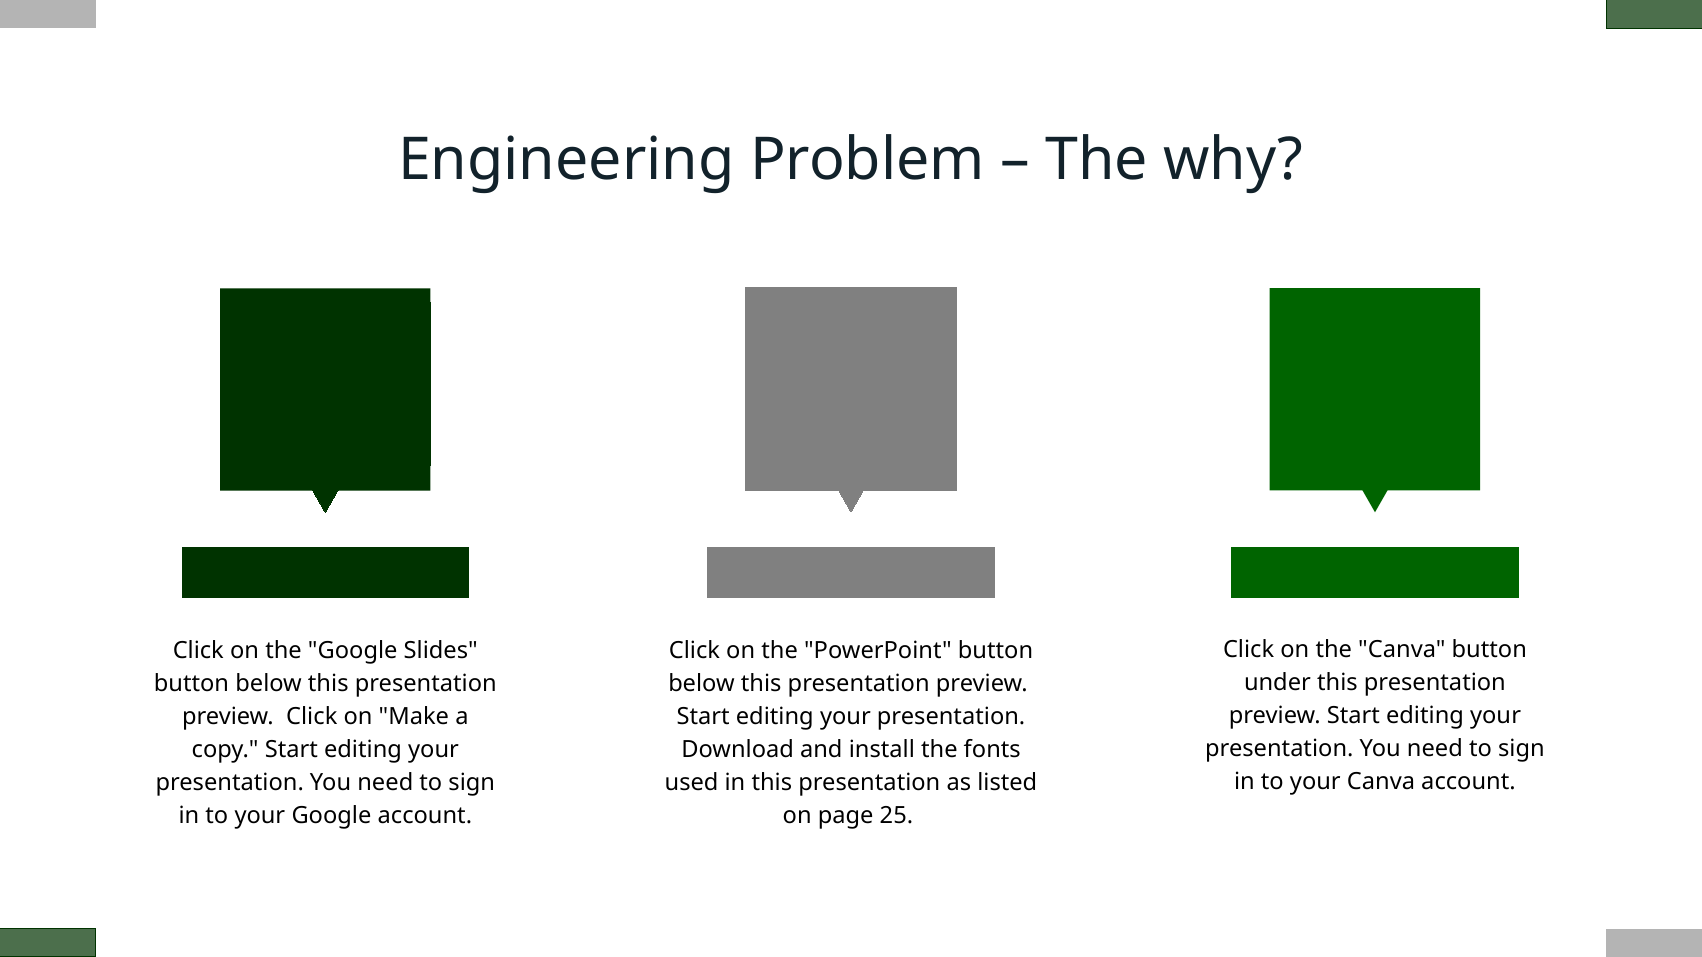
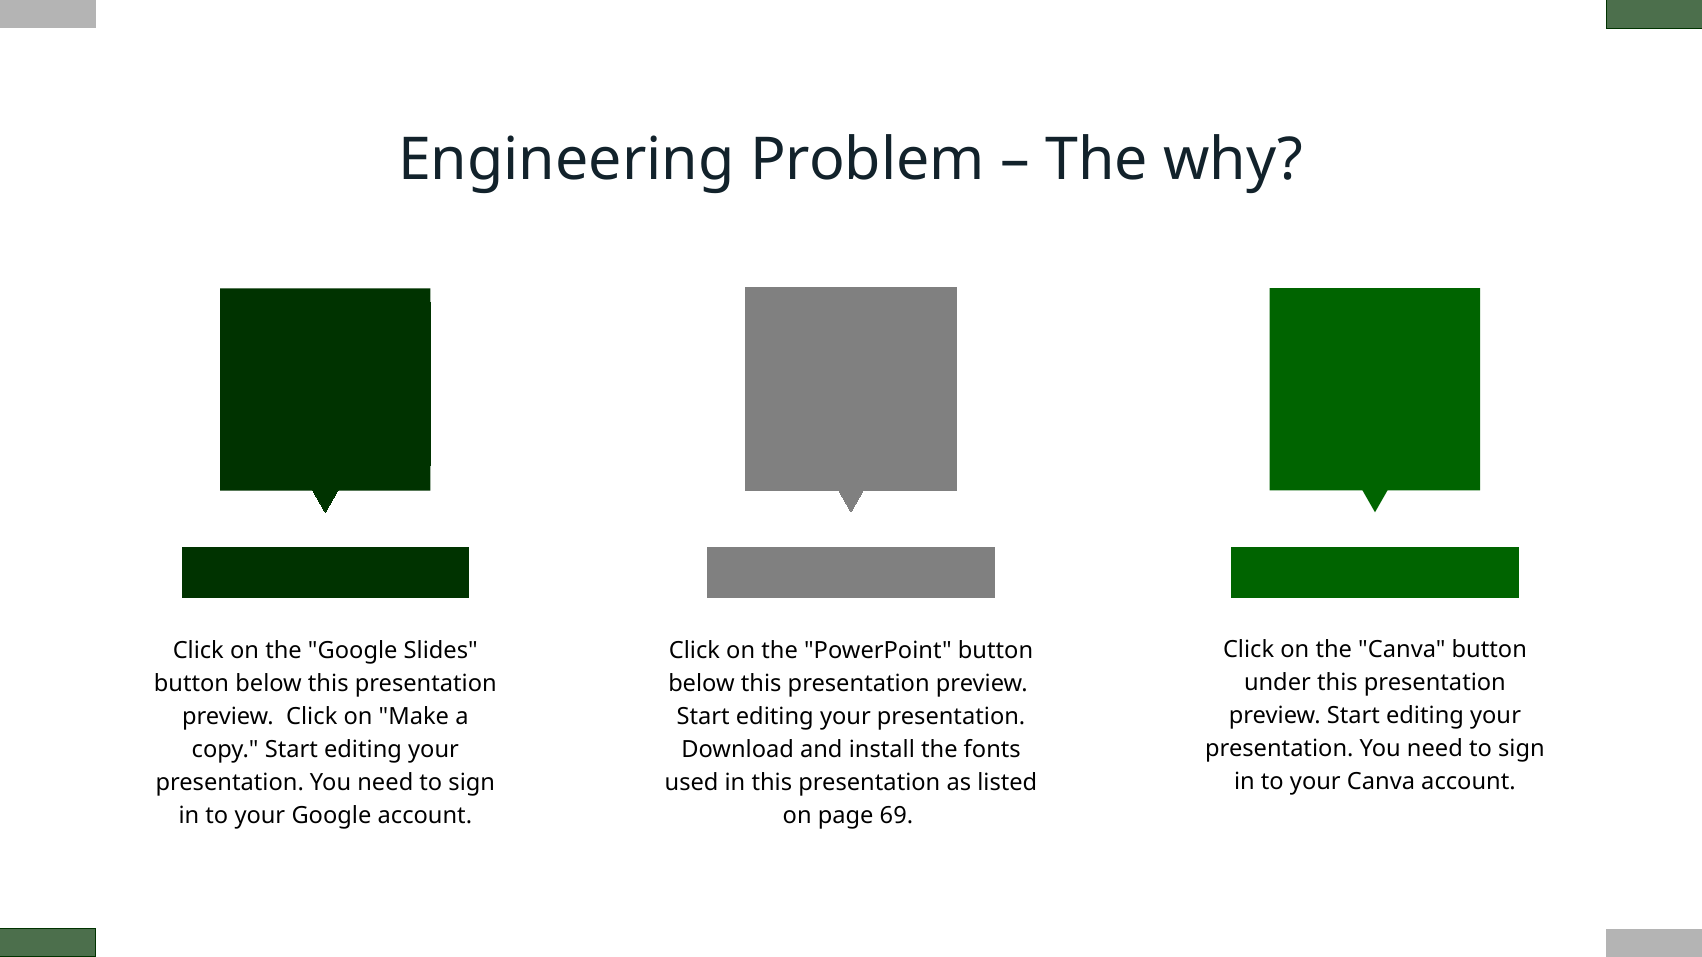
25: 25 -> 69 (896, 816)
